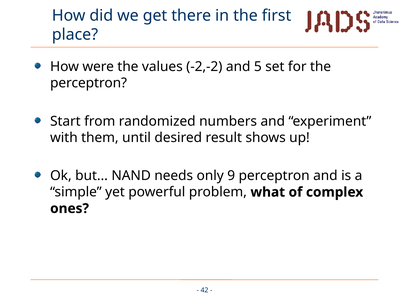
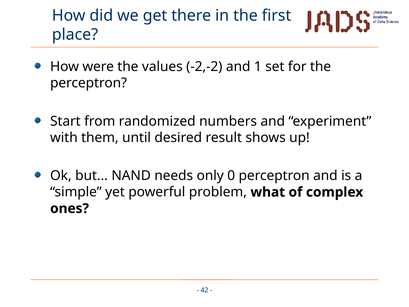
5: 5 -> 1 (258, 67)
9: 9 -> 0 (231, 176)
